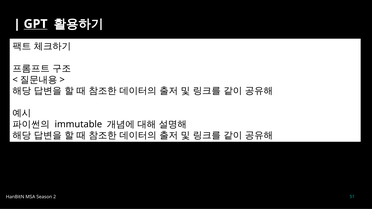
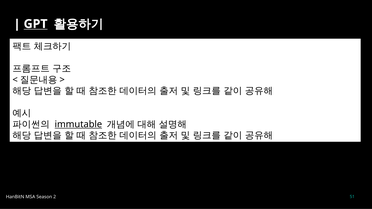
immutable underline: none -> present (78, 124)
